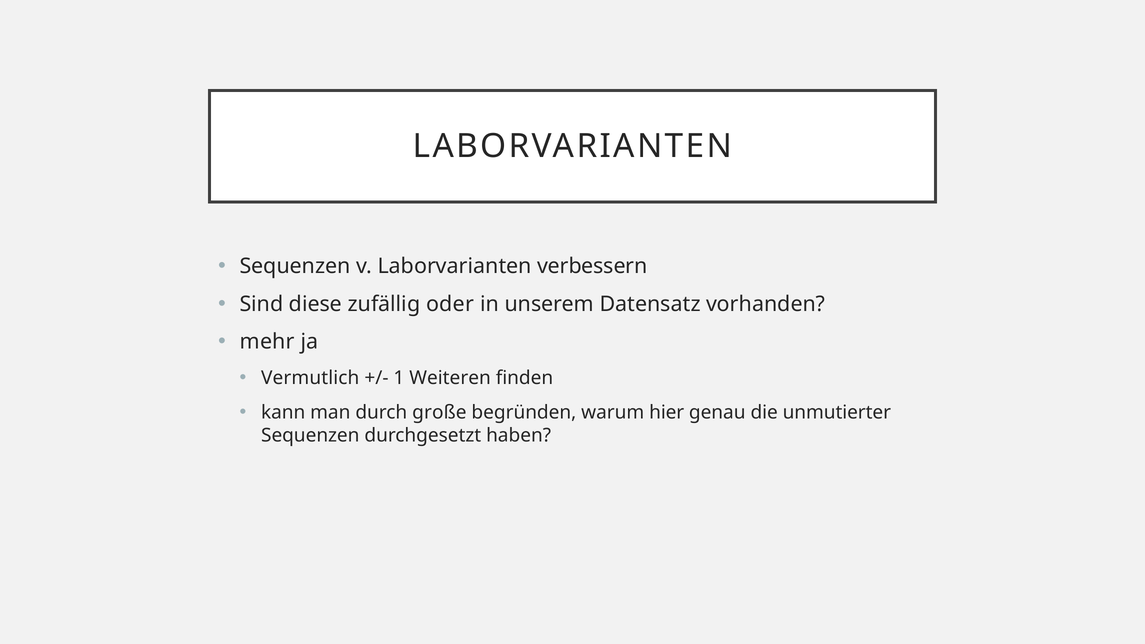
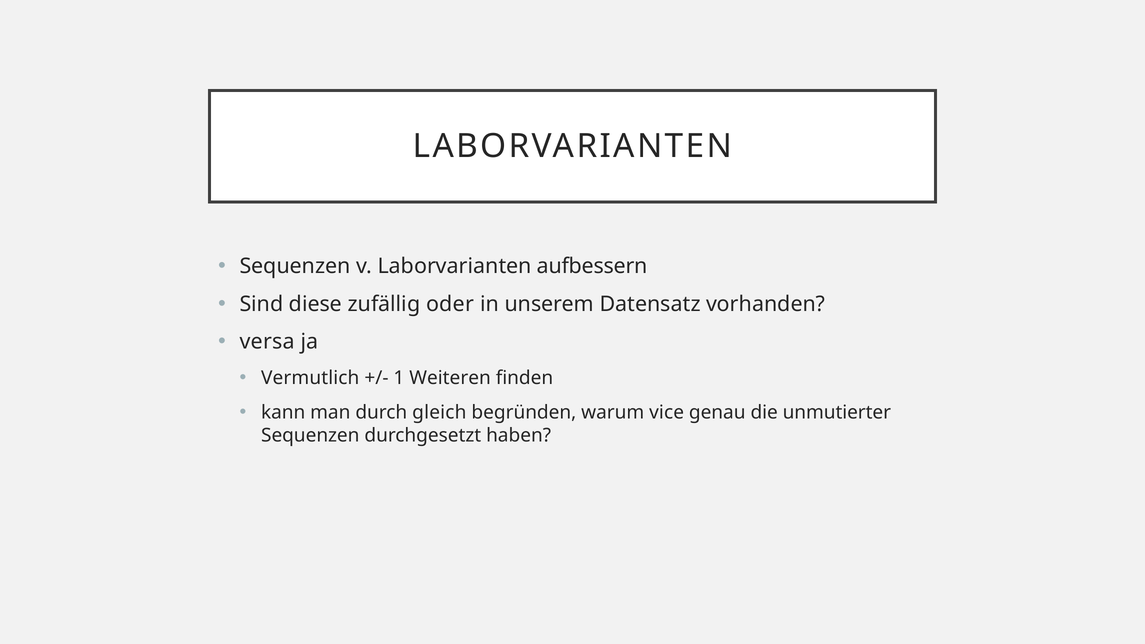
verbessern: verbessern -> aufbessern (592, 266)
mehr: mehr -> versa (267, 342)
große: große -> gleich (439, 413)
hier: hier -> vice (667, 413)
